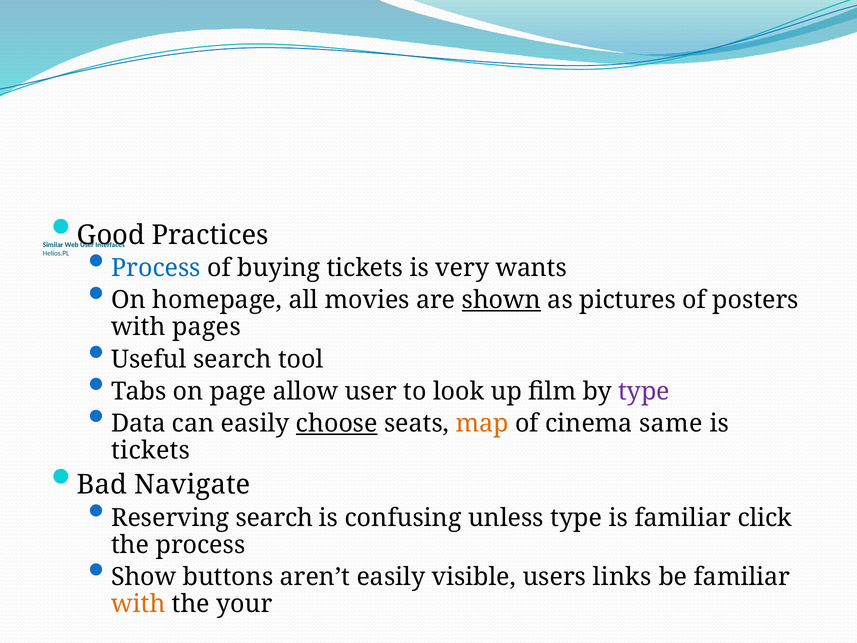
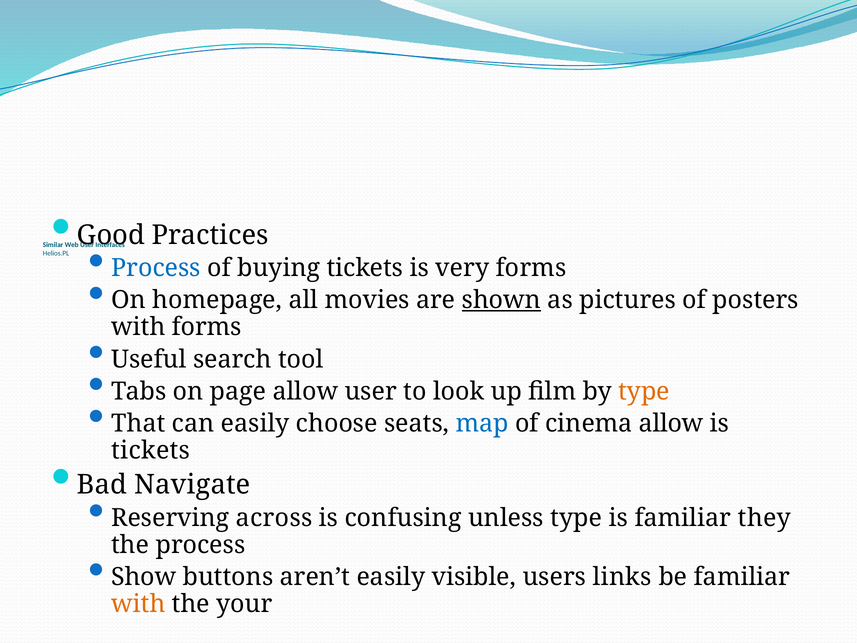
very wants: wants -> forms (531, 268)
with pages: pages -> forms (207, 327)
type colour: purple -> orange (644, 391)
Data: Data -> That (138, 423)
choose underline: present -> none (337, 423)
map colour: orange -> blue (482, 423)
cinema same: same -> allow (671, 423)
Reserving search: search -> across (274, 518)
click: click -> they (764, 518)
